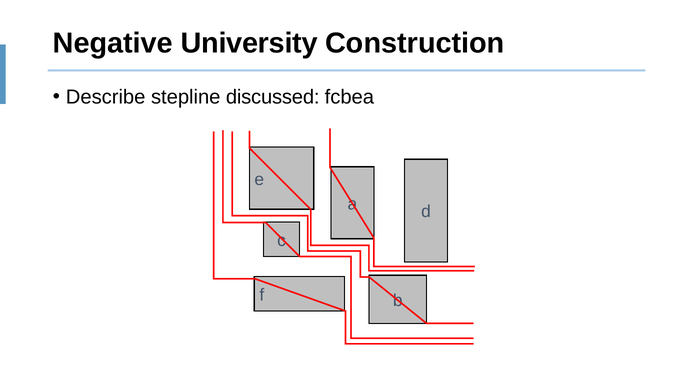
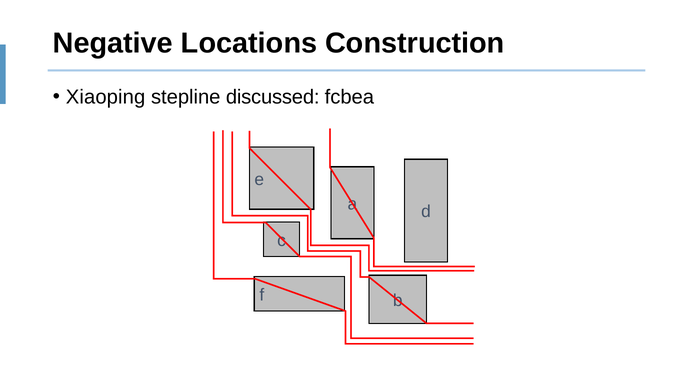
University: University -> Locations (249, 43)
Describe: Describe -> Xiaoping (106, 97)
